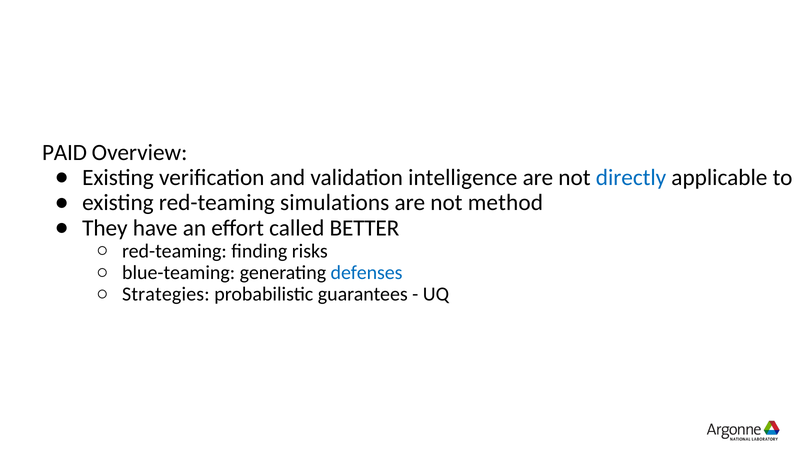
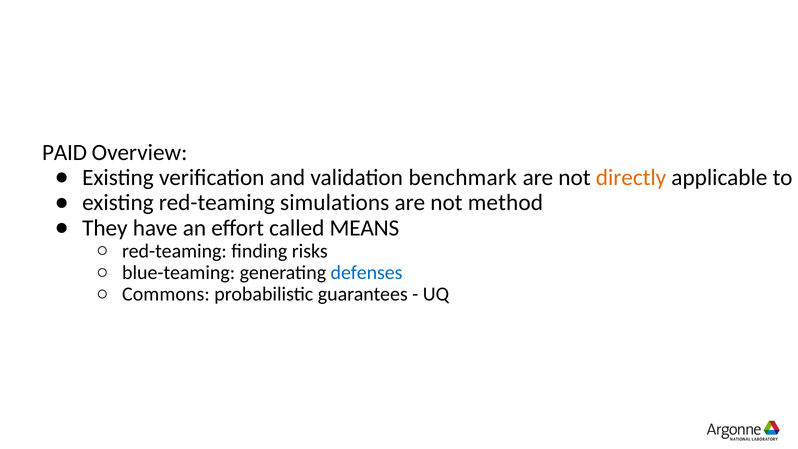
intelligence: intelligence -> benchmark (463, 178)
directly colour: blue -> orange (631, 178)
BETTER: BETTER -> MEANS (364, 228)
Strategies: Strategies -> Commons (166, 294)
